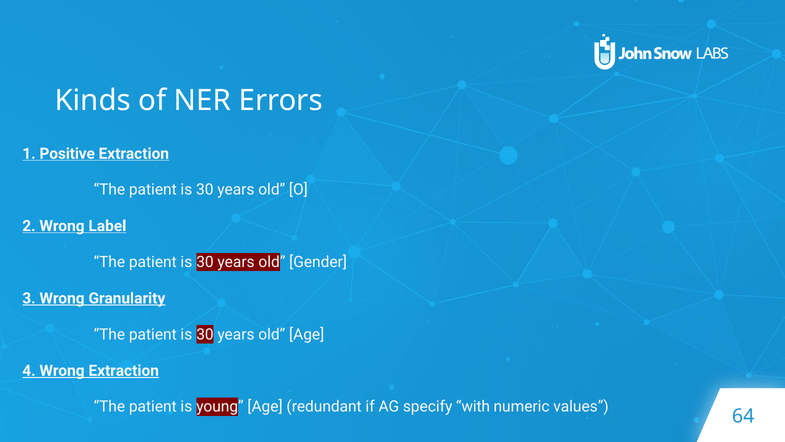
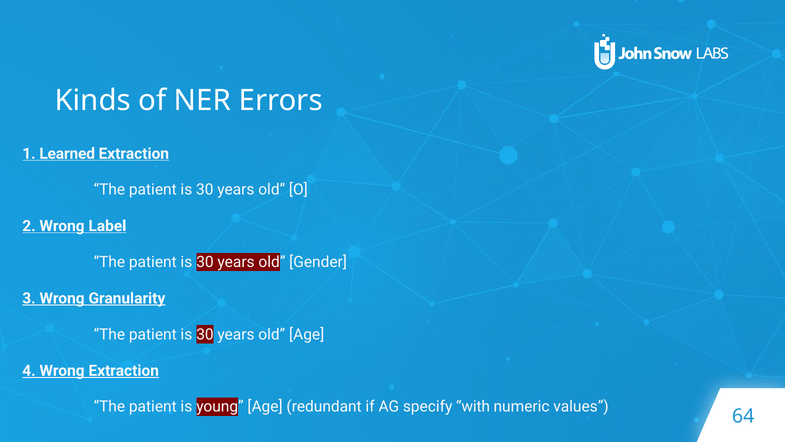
Positive: Positive -> Learned (67, 153)
